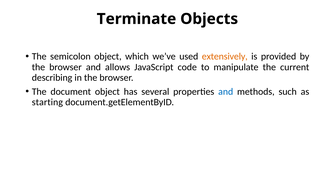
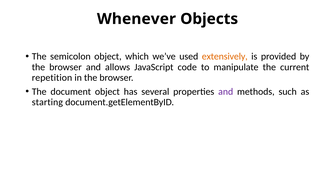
Terminate: Terminate -> Whenever (136, 19)
describing: describing -> repetition (52, 78)
and colour: blue -> purple (226, 92)
